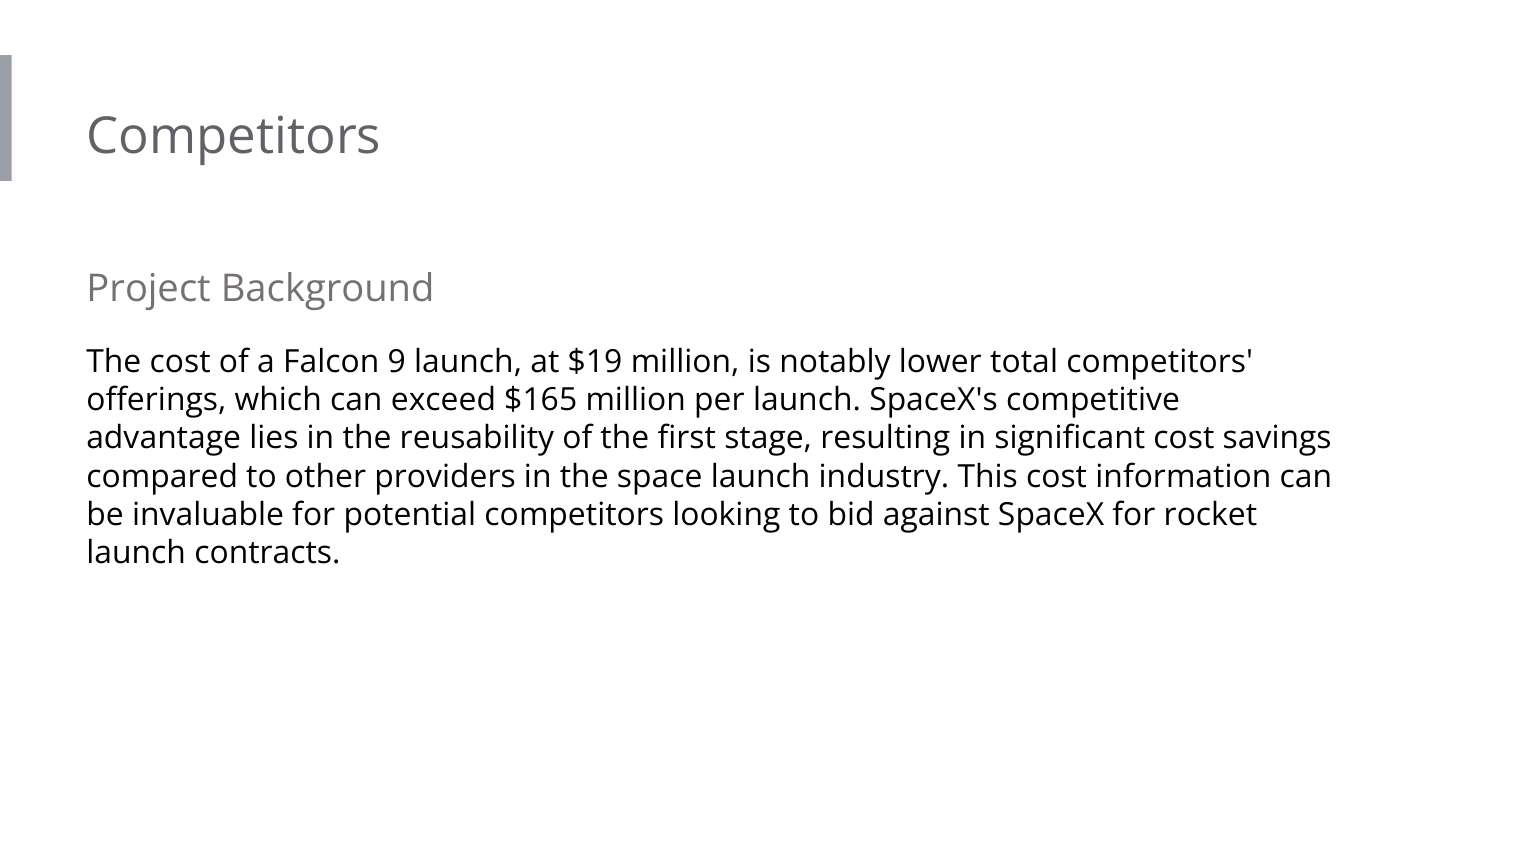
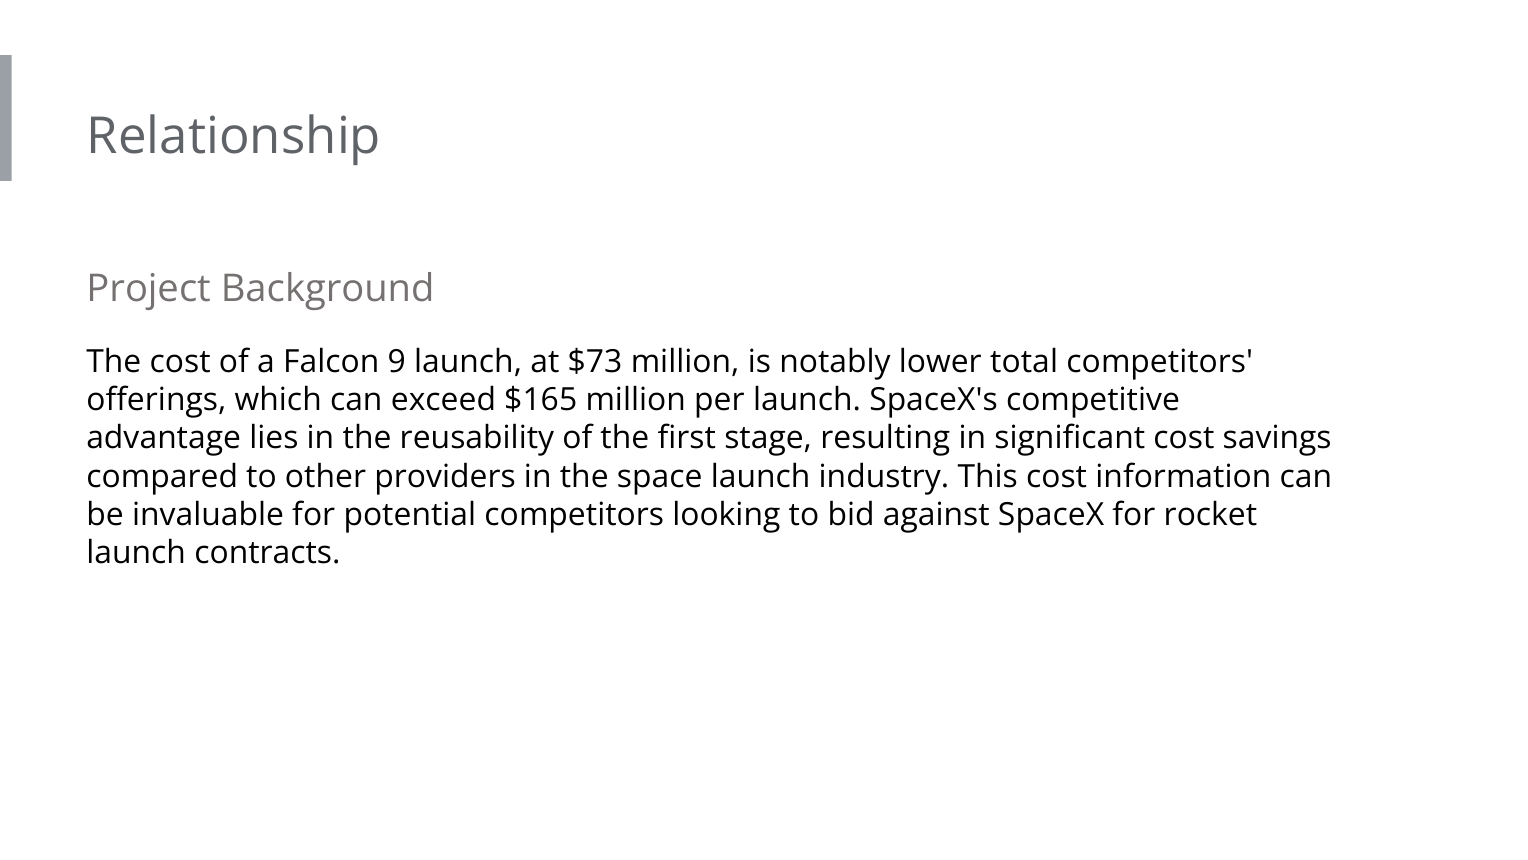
Competitors: Competitors -> Relationship (234, 137)
$19: $19 -> $73 (595, 362)
